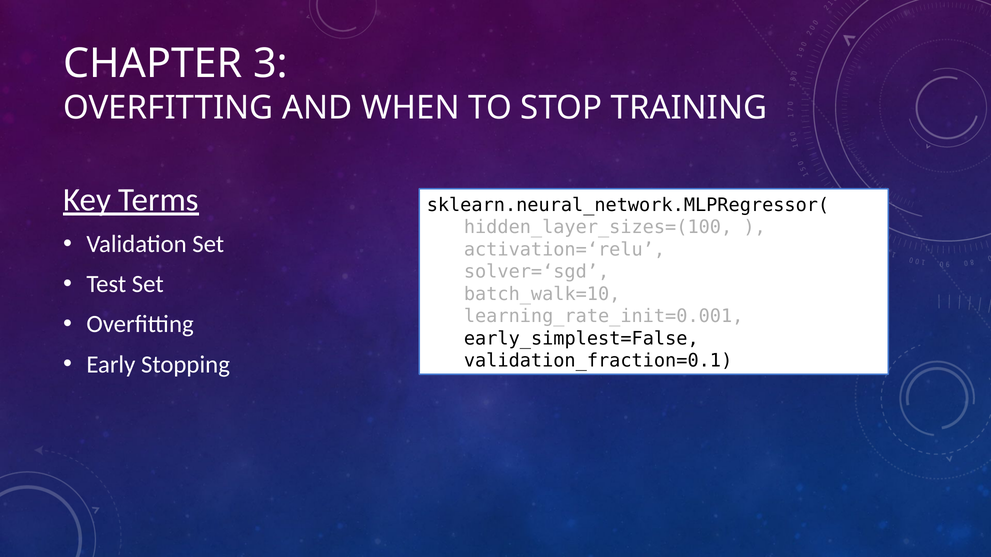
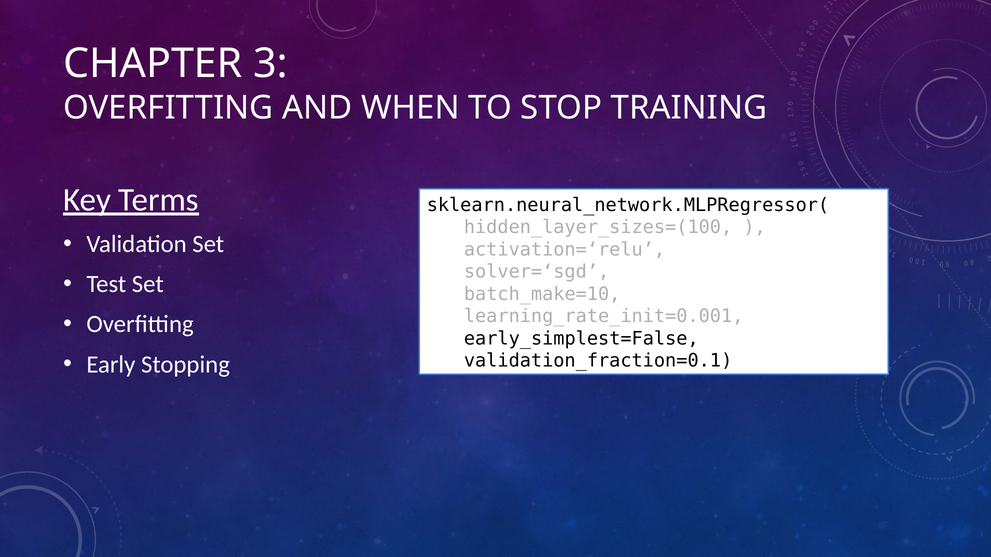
batch_walk=10: batch_walk=10 -> batch_make=10 (542, 294)
